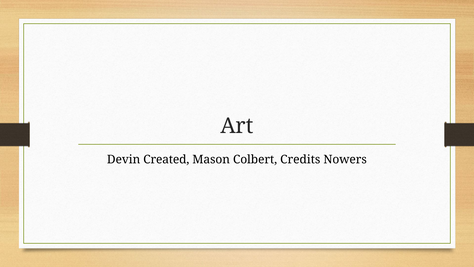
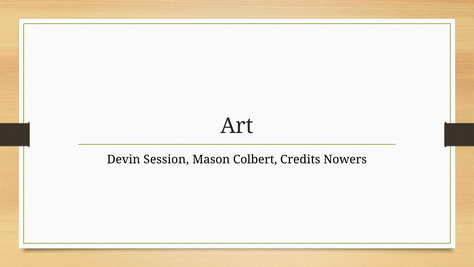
Created: Created -> Session (166, 159)
